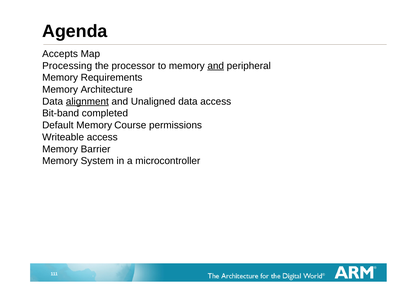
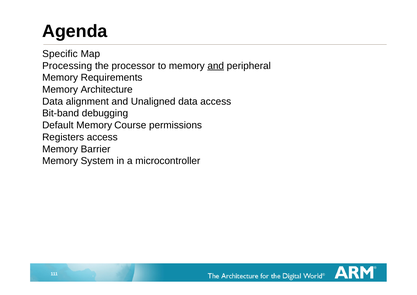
Accepts: Accepts -> Specific (60, 54)
alignment underline: present -> none (87, 101)
completed: completed -> debugging (105, 113)
Writeable: Writeable -> Registers (63, 137)
